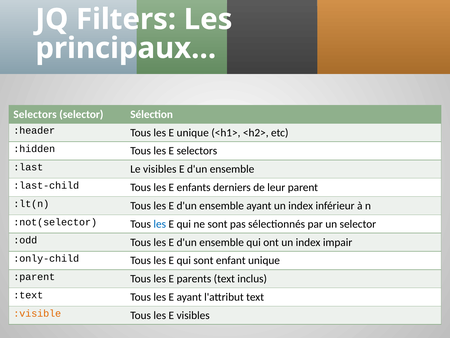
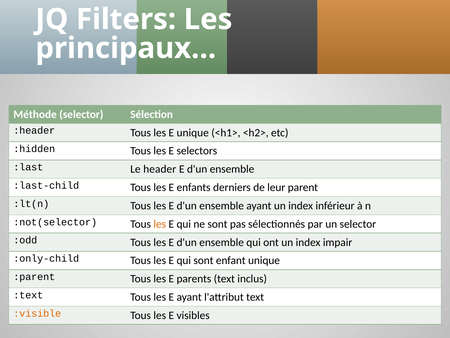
Selectors: Selectors -> Méthode (35, 114)
Le visibles: visibles -> header (160, 169)
les colour: blue -> orange (160, 224)
